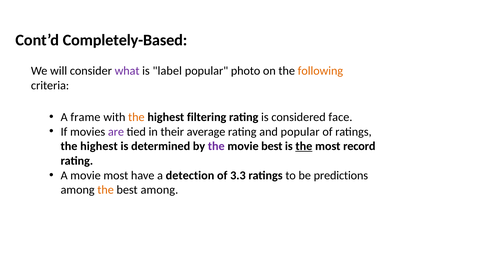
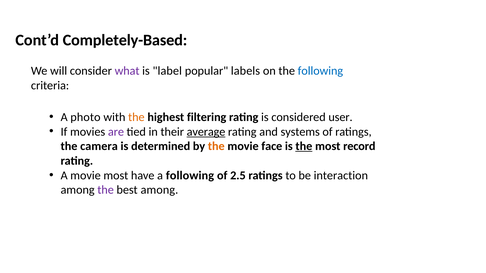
photo: photo -> labels (245, 71)
following colour: orange -> blue (320, 71)
frame: frame -> photo (85, 117)
face: face -> user (341, 117)
average underline: none -> present (206, 132)
and popular: popular -> systems (300, 132)
highest: highest -> camera (99, 146)
the colour: purple -> orange (216, 146)
movie best: best -> face (272, 146)
a detection: detection -> following (190, 176)
3.3: 3.3 -> 2.5 (238, 176)
predictions: predictions -> interaction (341, 176)
the colour: orange -> purple (106, 190)
